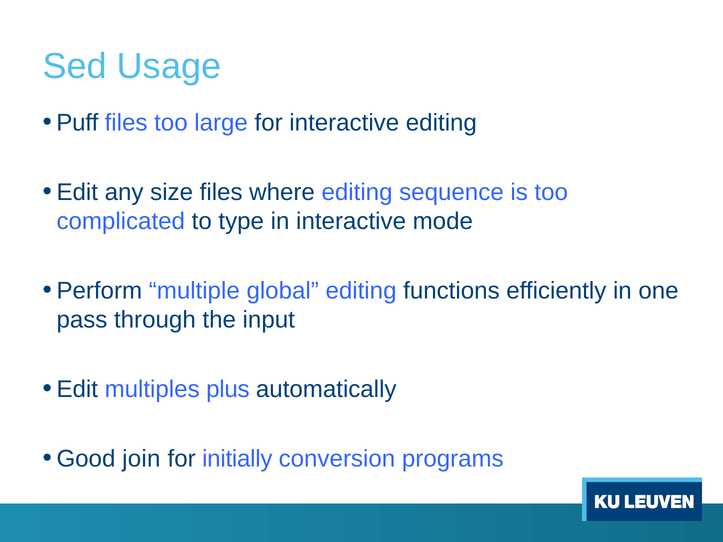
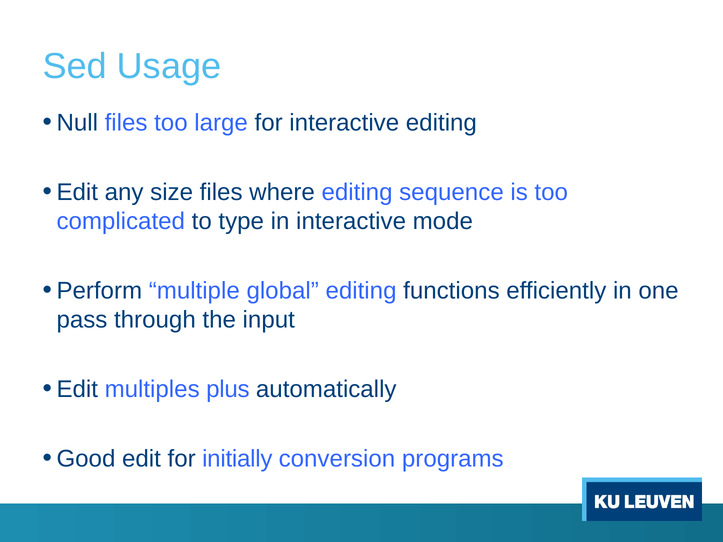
Puff: Puff -> Null (77, 123)
Good join: join -> edit (141, 459)
